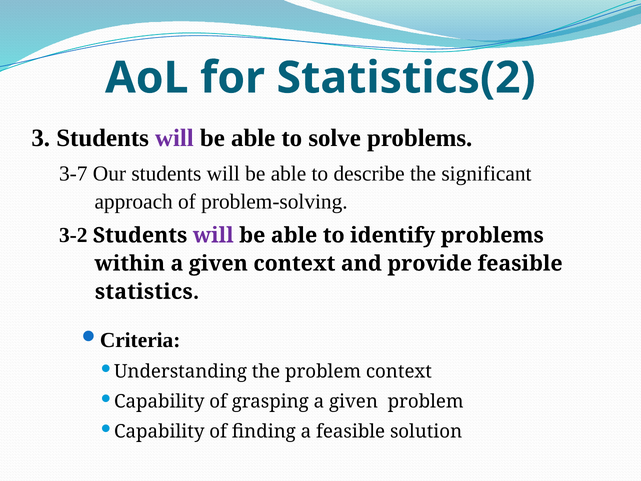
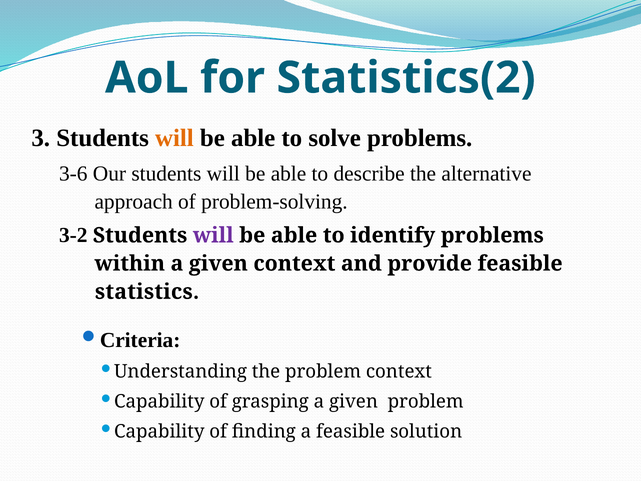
will colour: purple -> orange (174, 138)
3-7: 3-7 -> 3-6 (73, 174)
significant: significant -> alternative (486, 174)
